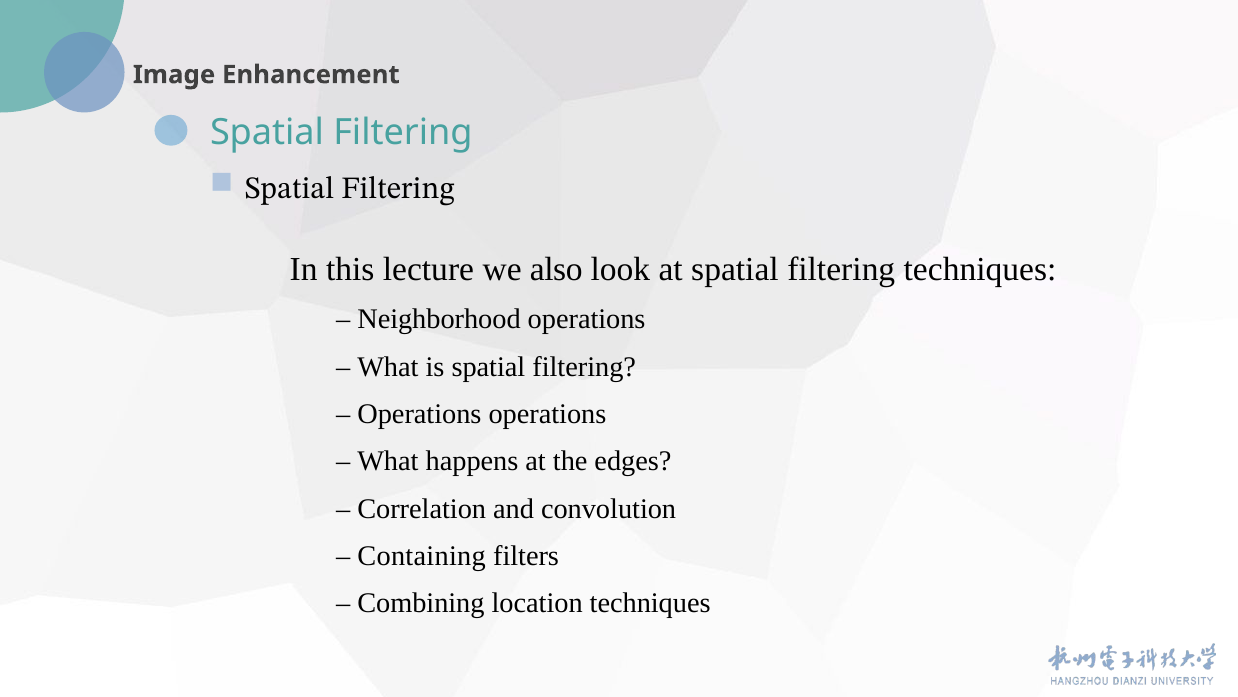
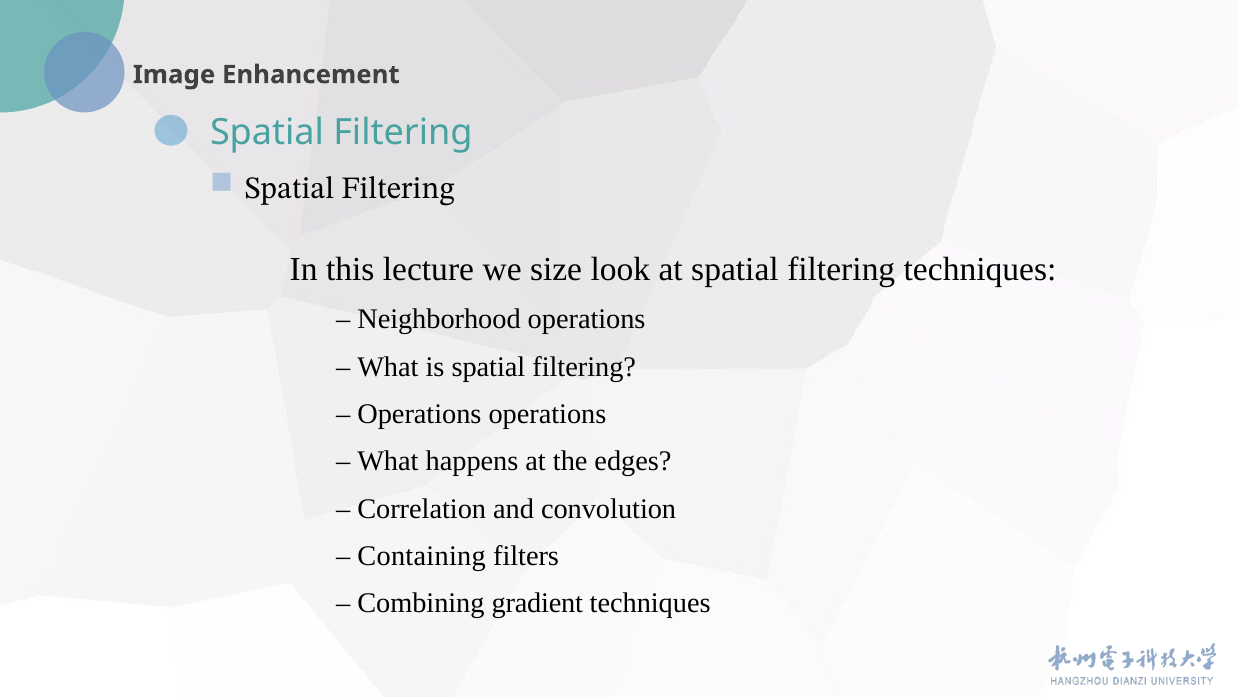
also: also -> size (556, 269)
location: location -> gradient (537, 603)
